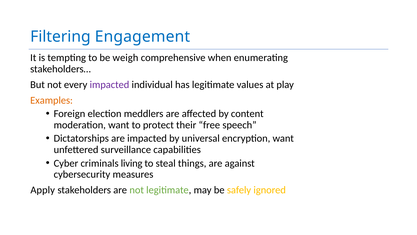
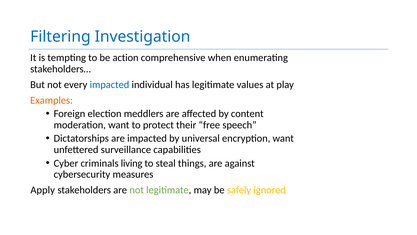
Engagement: Engagement -> Investigation (143, 37)
weigh: weigh -> action (126, 58)
impacted colour: purple -> blue (109, 85)
